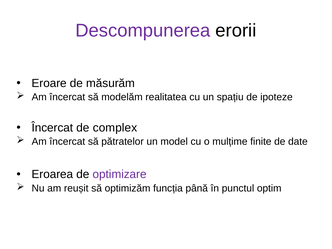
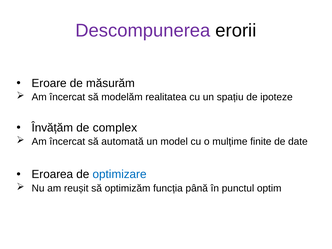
Încercat: Încercat -> Învățăm (52, 128)
pătratelor: pătratelor -> automată (123, 142)
optimizare colour: purple -> blue (120, 174)
